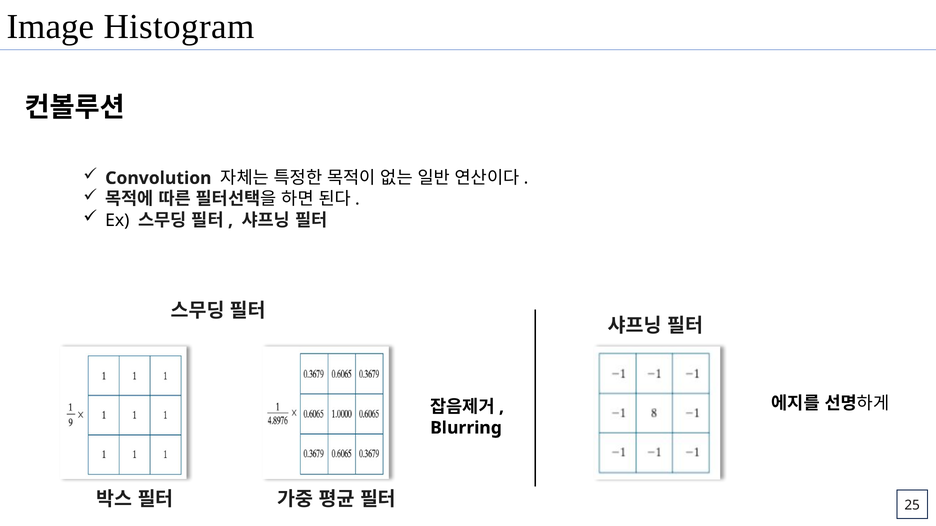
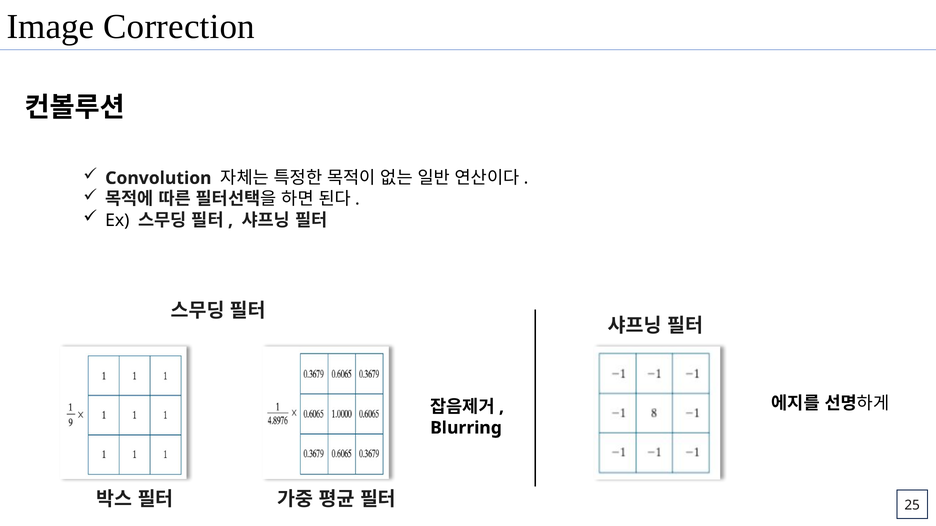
Histogram: Histogram -> Correction (179, 27)
